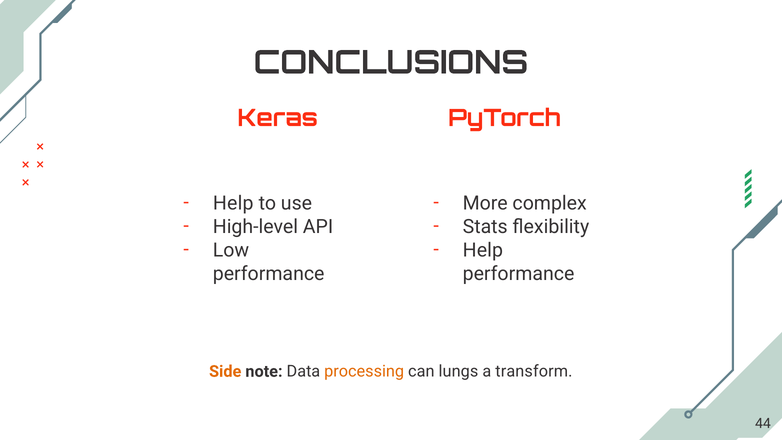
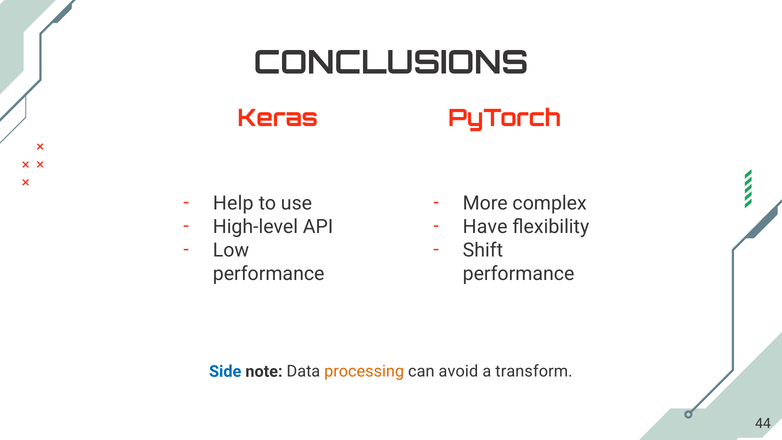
Stats: Stats -> Have (485, 227)
Help: Help -> Shift (483, 250)
Side colour: orange -> blue (225, 371)
lungs: lungs -> avoid (458, 371)
